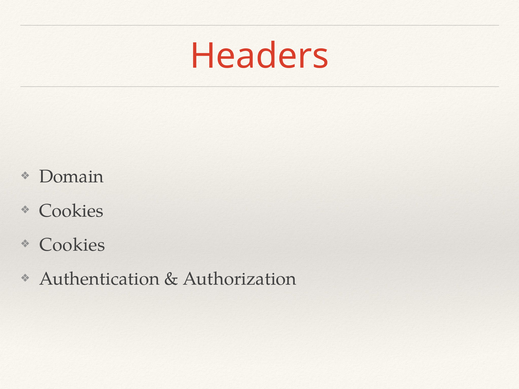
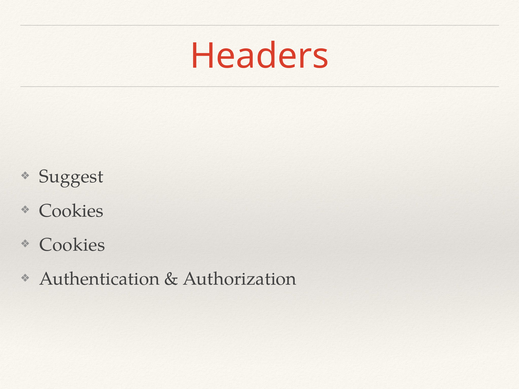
Domain: Domain -> Suggest (71, 177)
